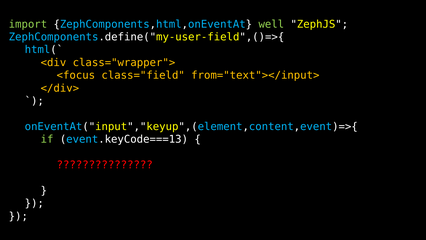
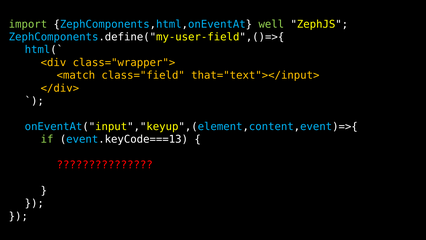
<focus: <focus -> <match (76, 75)
from="text"></input>: from="text"></input> -> that="text"></input> (255, 75)
